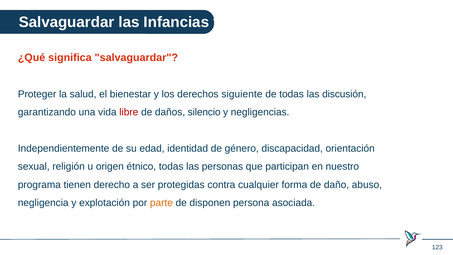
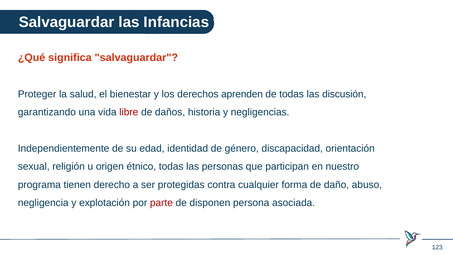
siguiente: siguiente -> aprenden (242, 94)
silencio: silencio -> historia (204, 112)
parte colour: orange -> red (161, 203)
